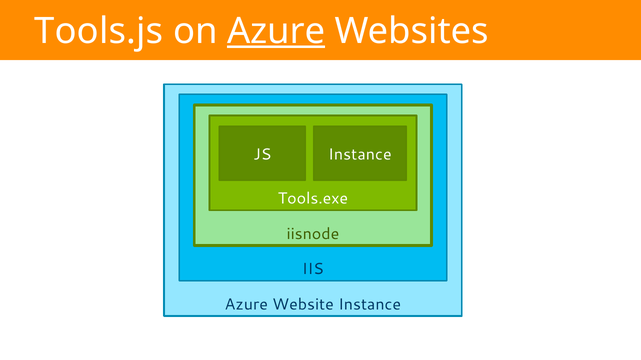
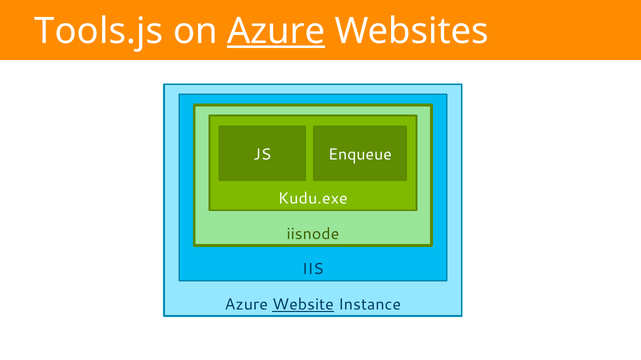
JS Instance: Instance -> Enqueue (360, 155)
Tools.exe: Tools.exe -> Kudu.exe (313, 199)
Website underline: none -> present (303, 305)
